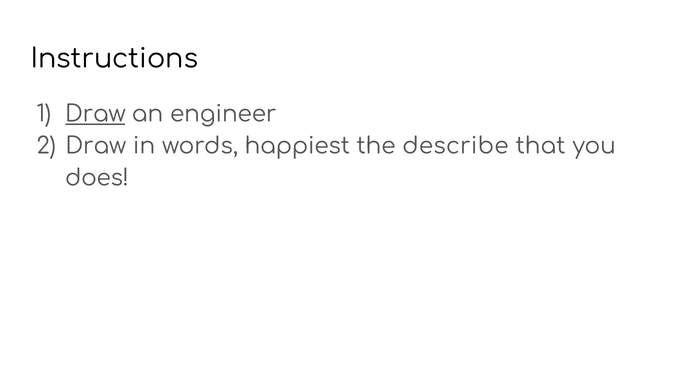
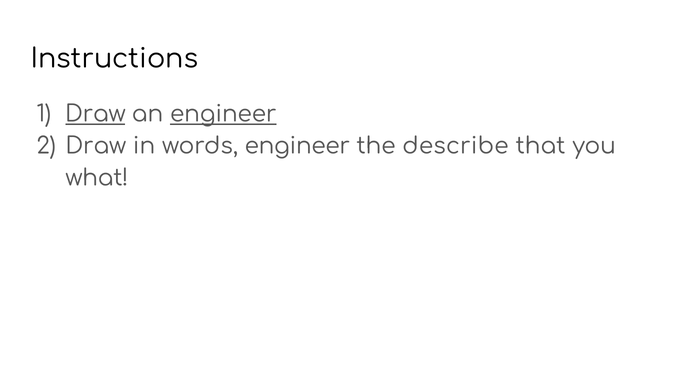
engineer underline: none -> present (223, 114)
words happiest: happiest -> engineer (297, 146)
does: does -> what (97, 178)
